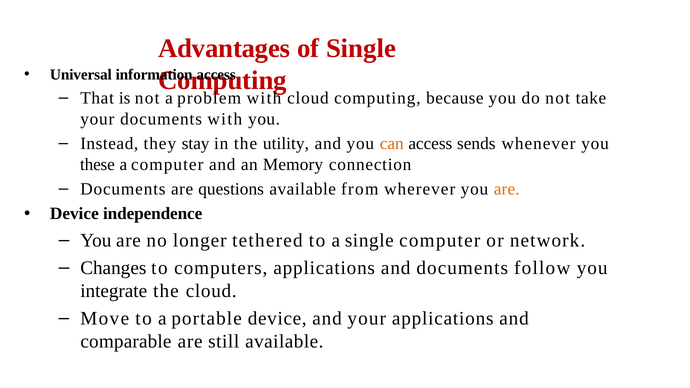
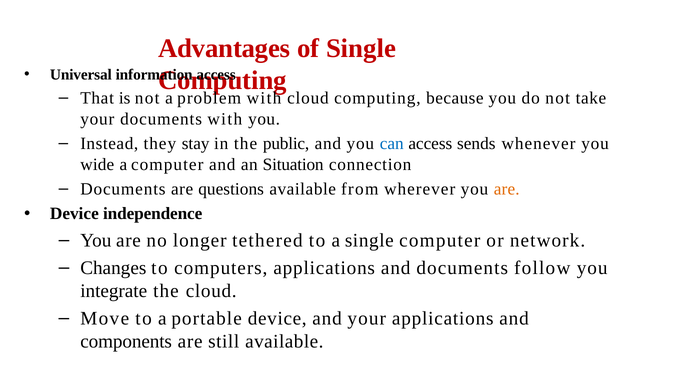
utility: utility -> public (286, 144)
can colour: orange -> blue (392, 144)
these: these -> wide (97, 164)
Memory: Memory -> Situation (293, 164)
comparable: comparable -> components (126, 342)
